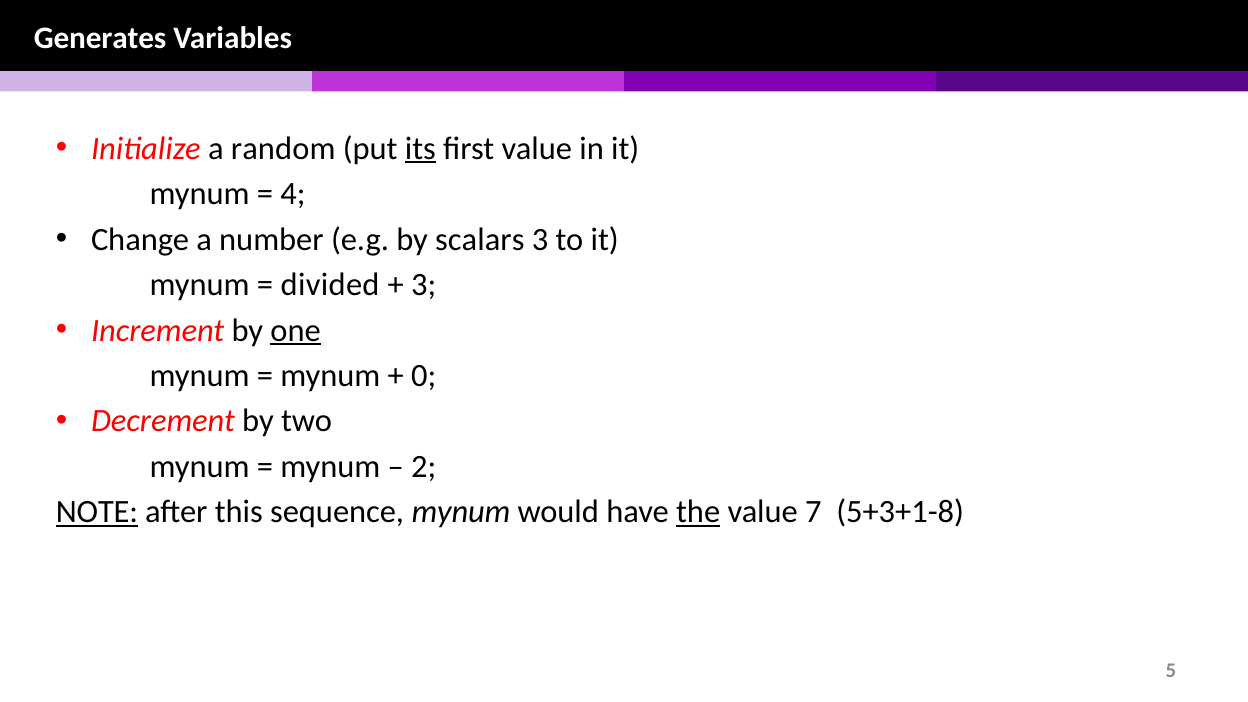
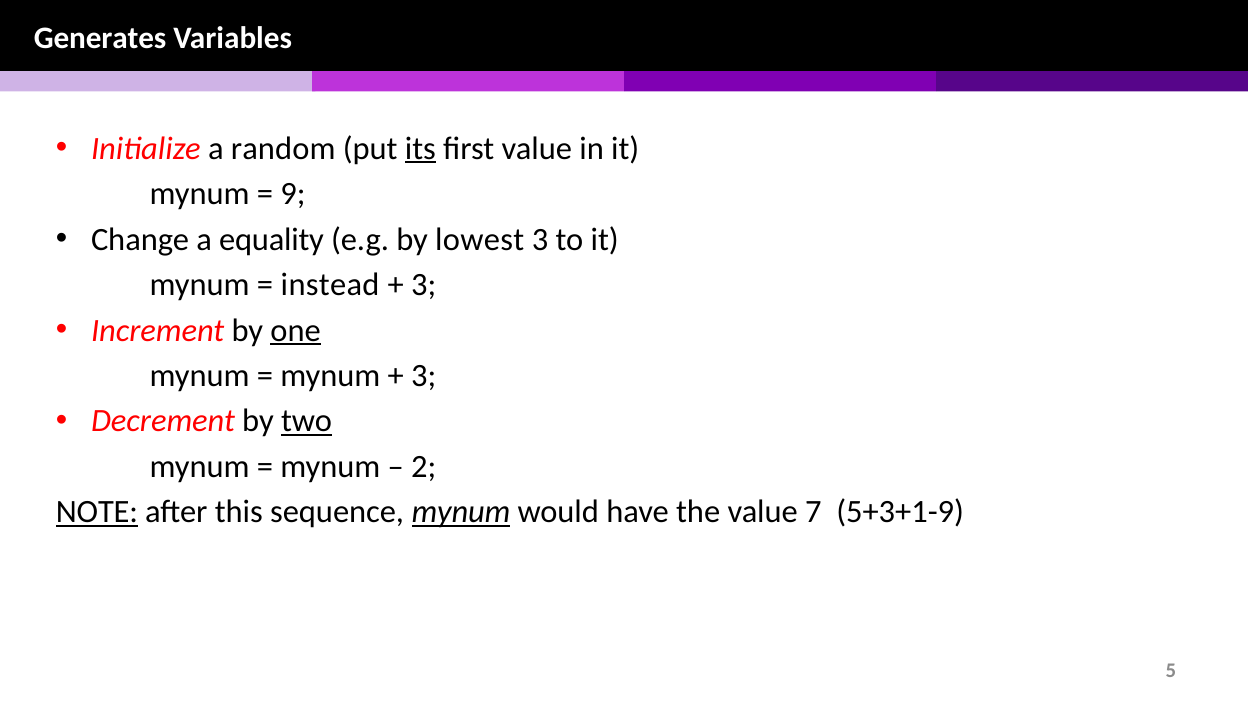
4: 4 -> 9 (293, 194)
number: number -> equality (272, 239)
scalars: scalars -> lowest (480, 239)
divided: divided -> instead (330, 285)
0: 0 -> 3 (424, 376)
two underline: none -> present (307, 421)
mynum underline: none -> present (461, 512)
the underline: present -> none (698, 512)
5+3+1-8: 5+3+1-8 -> 5+3+1-9 (900, 512)
